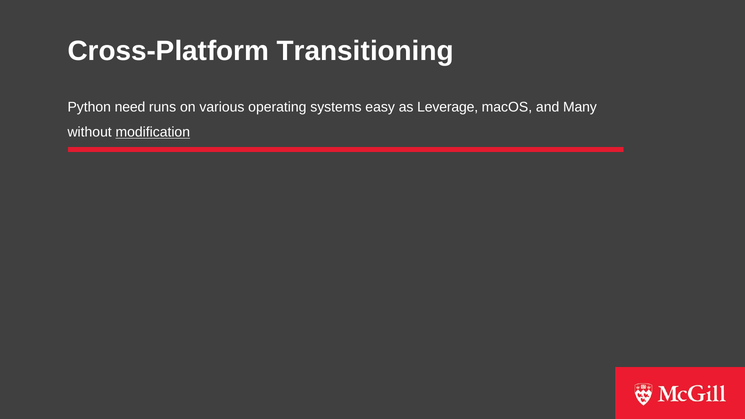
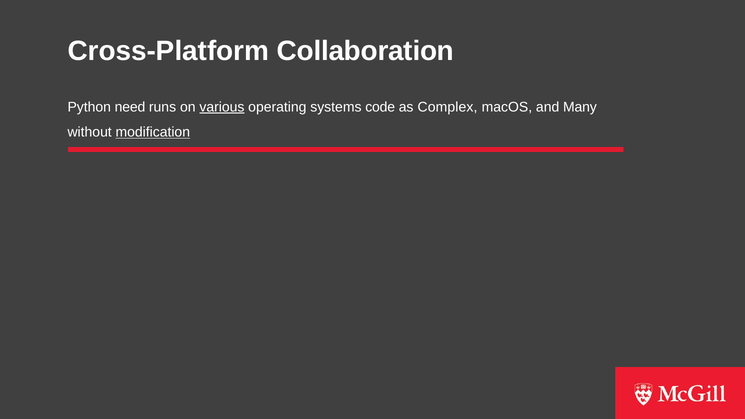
Transitioning: Transitioning -> Collaboration (365, 51)
various underline: none -> present (222, 107)
easy: easy -> code (380, 107)
Leverage: Leverage -> Complex (448, 107)
